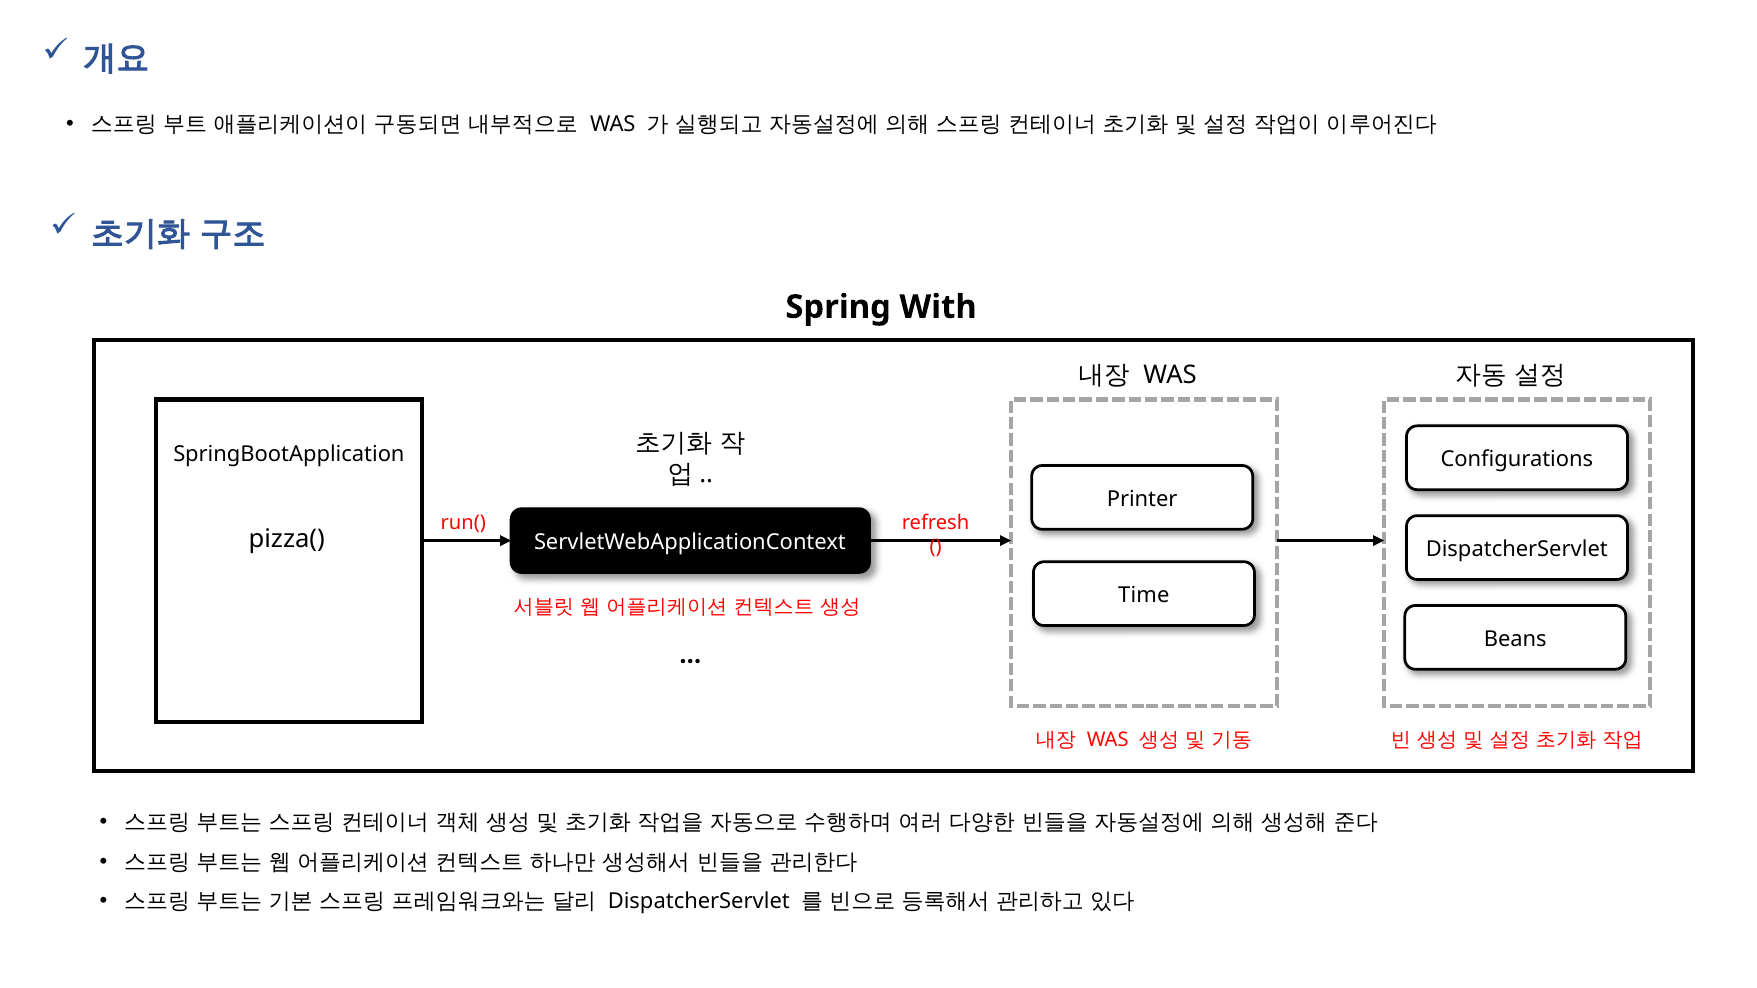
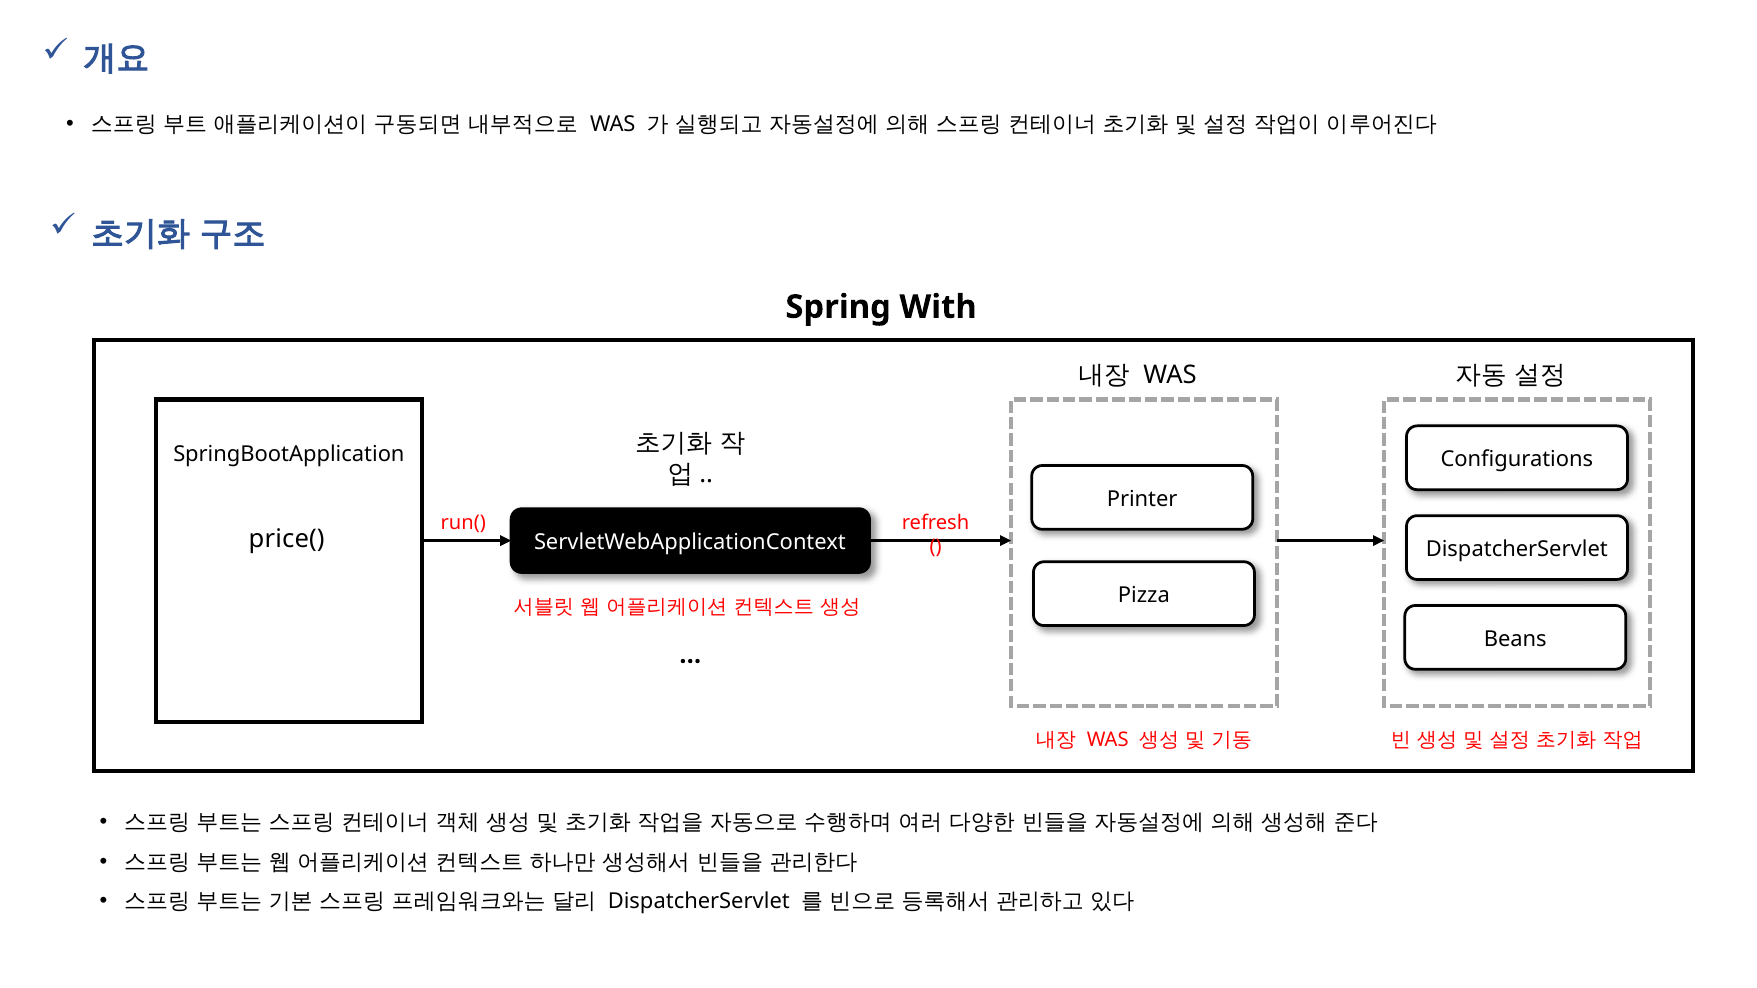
pizza(: pizza( -> price( (287, 539)
Time: Time -> Pizza (1144, 595)
